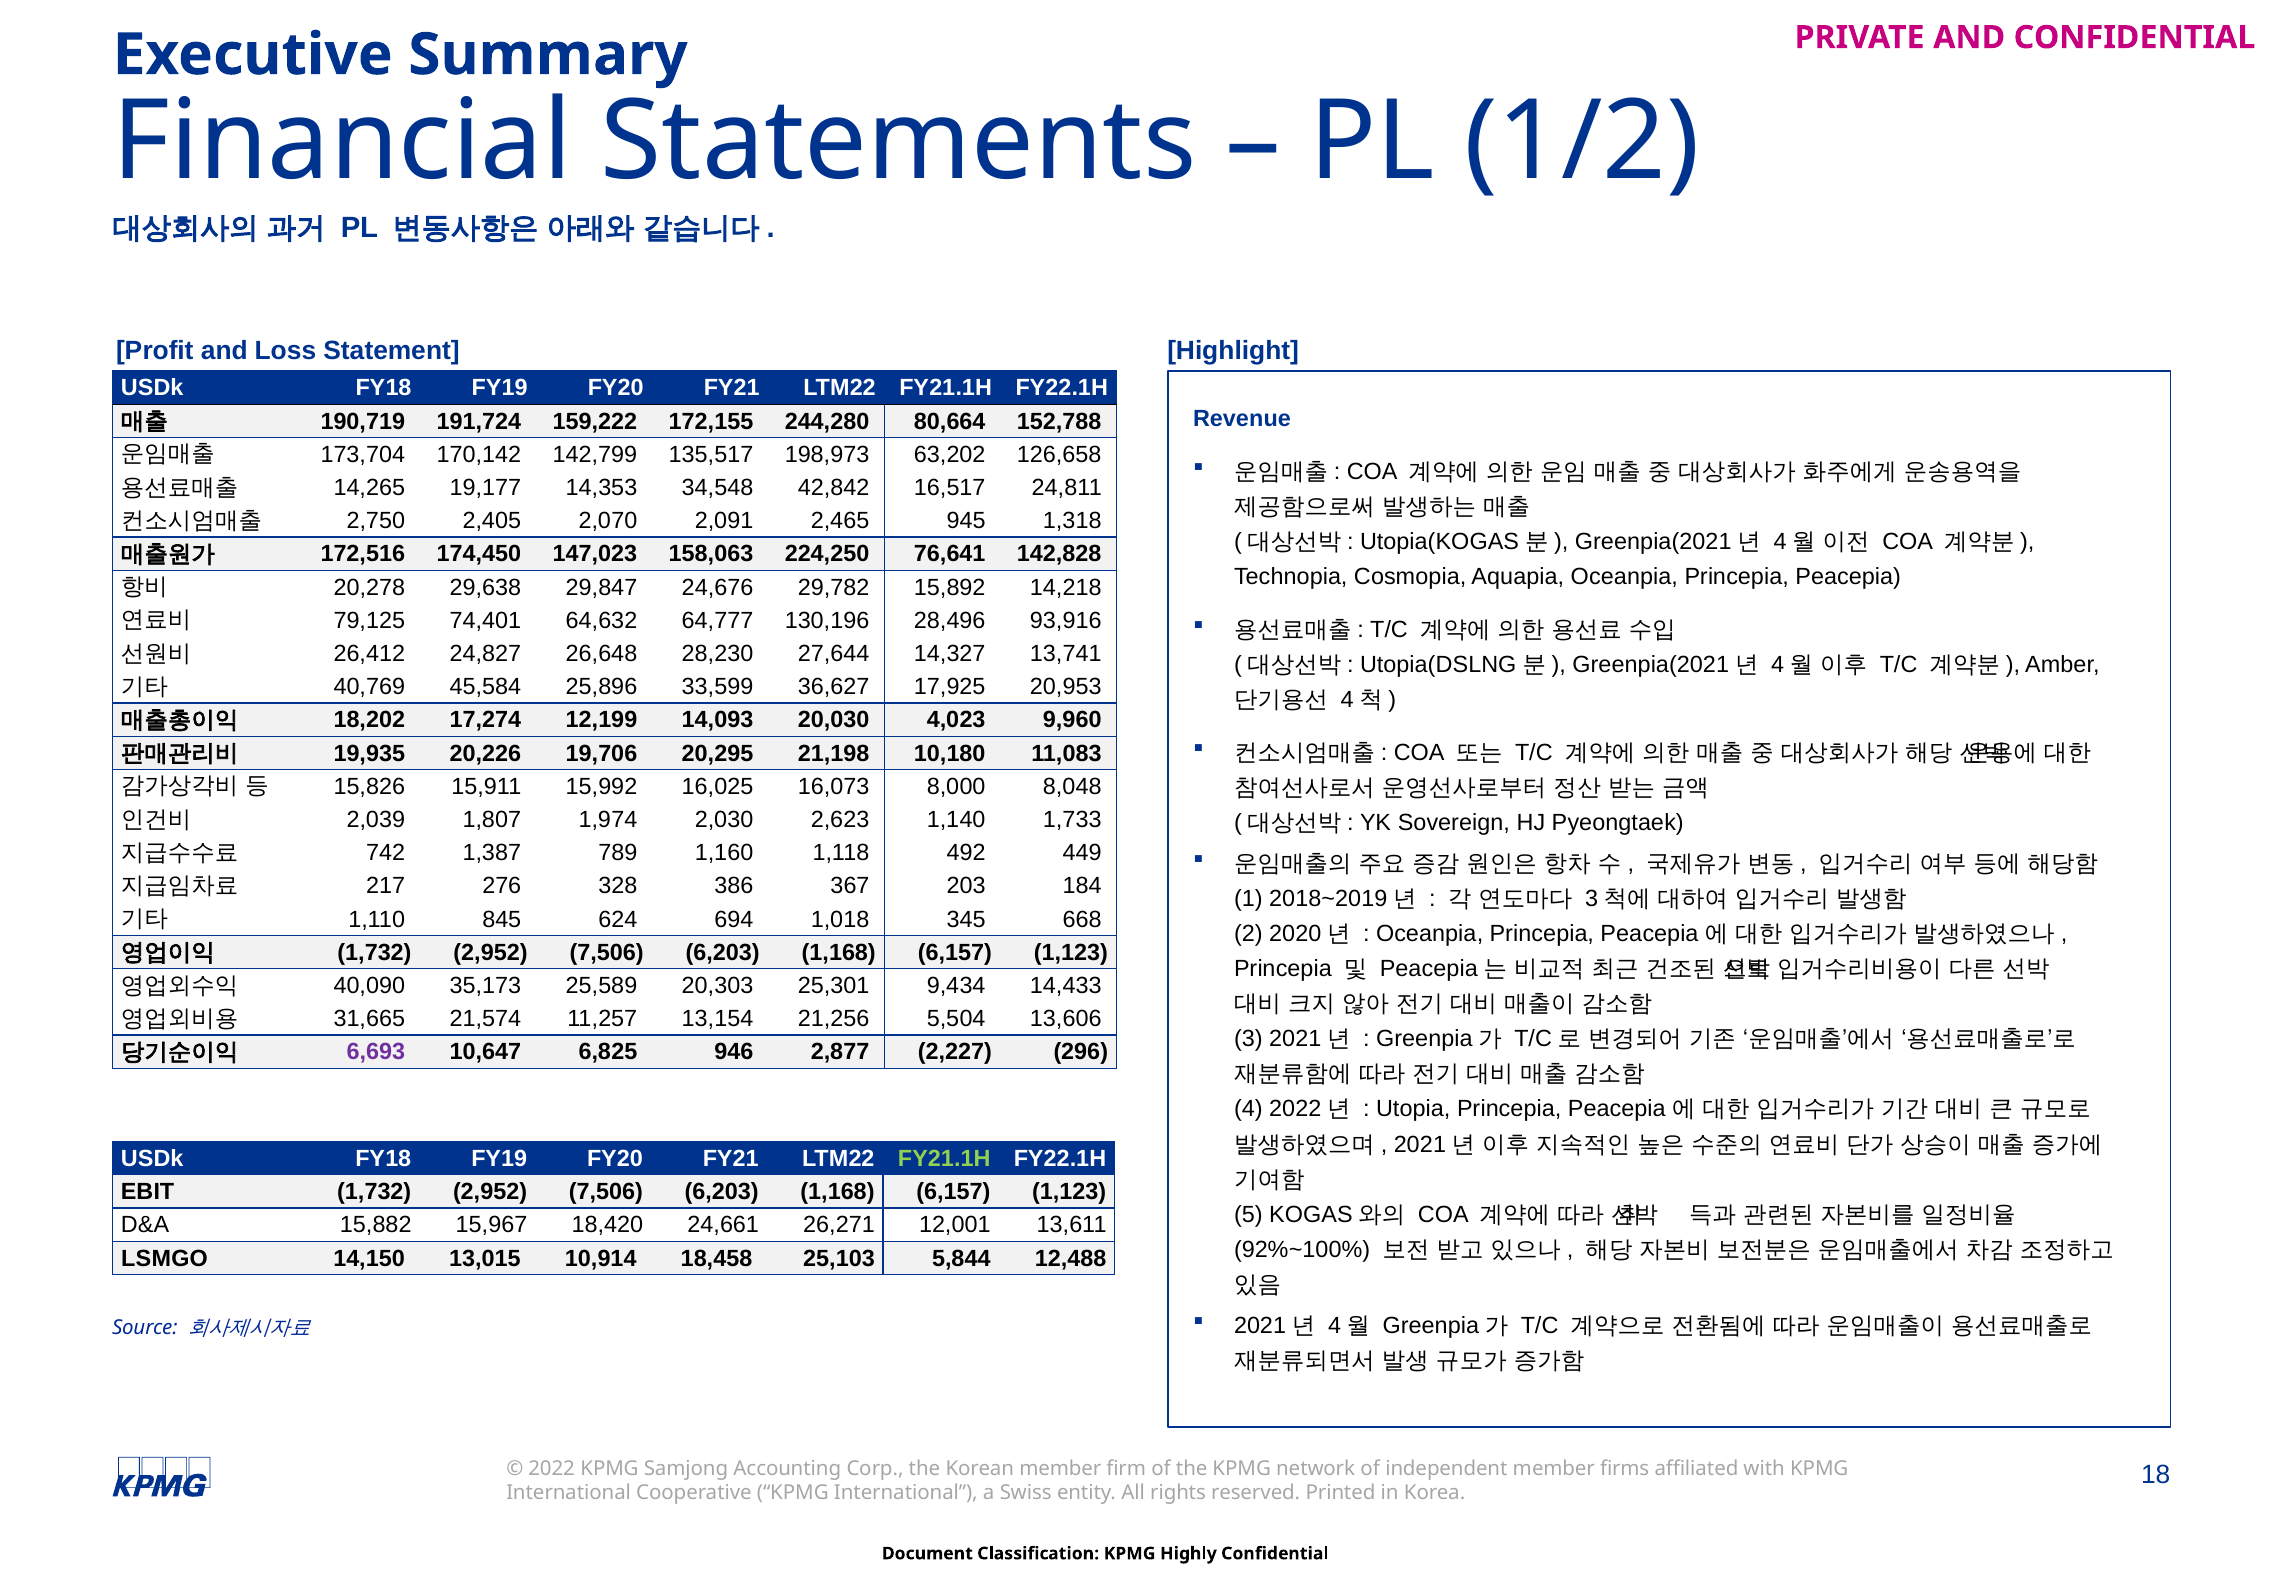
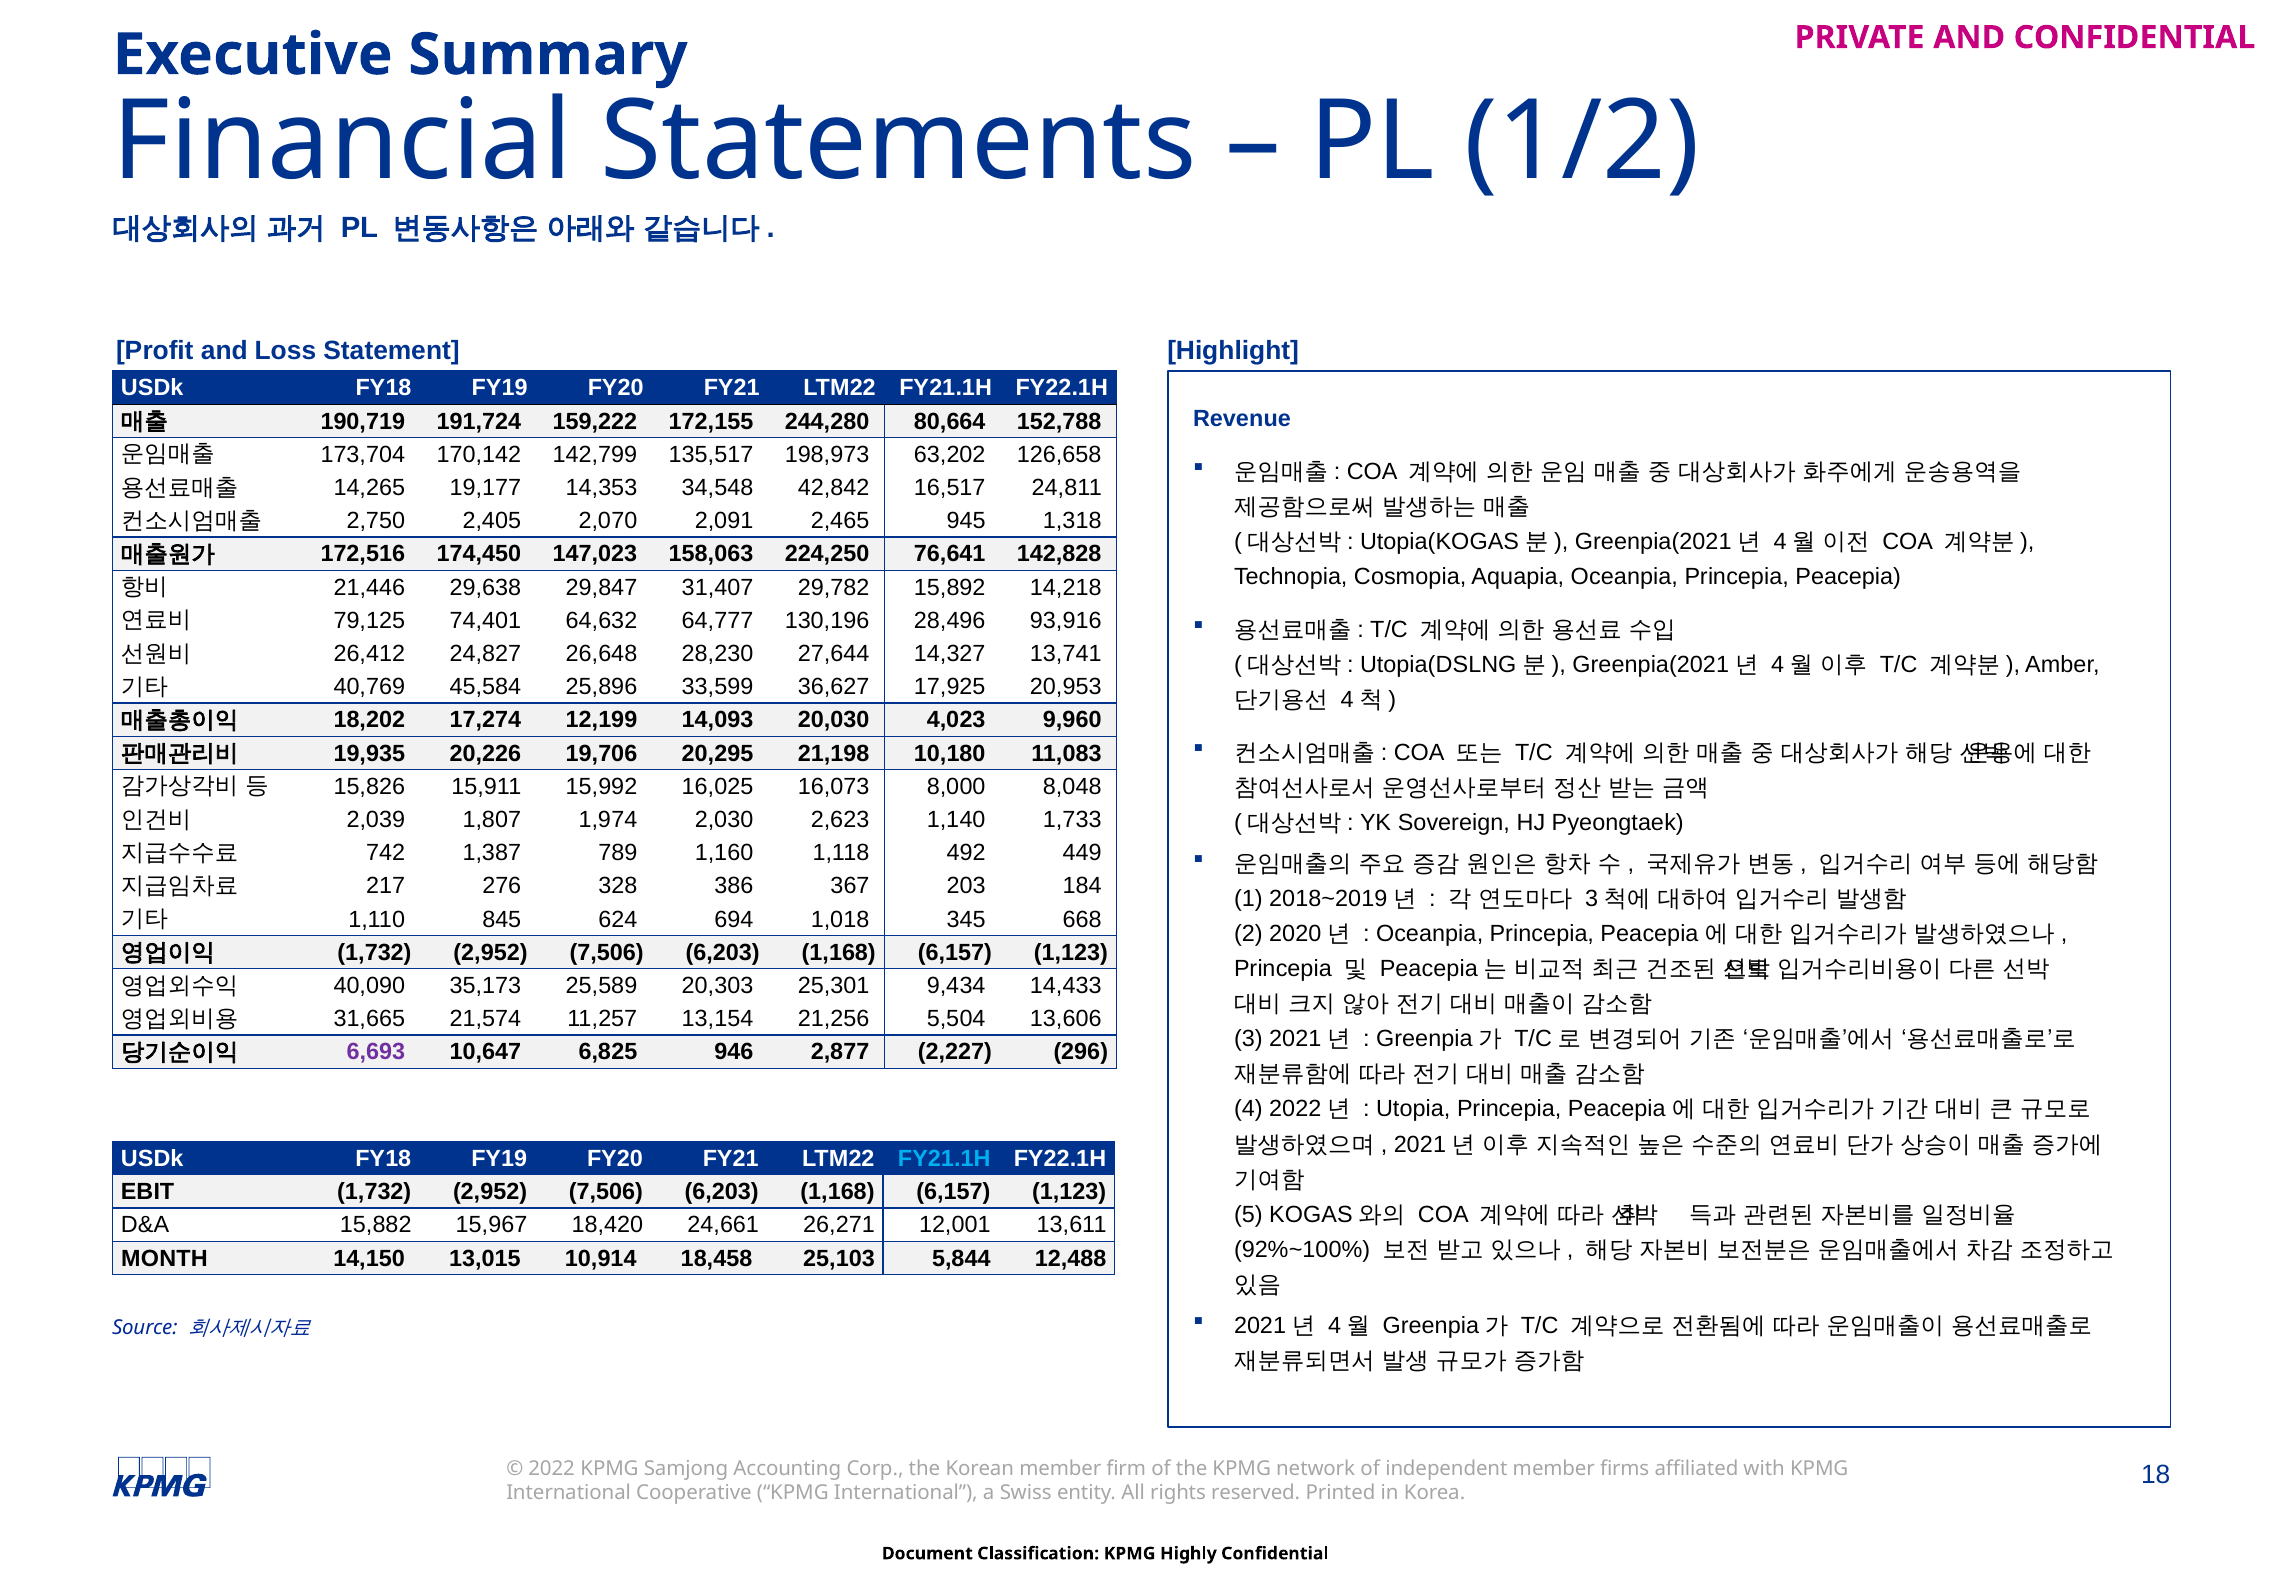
20,278: 20,278 -> 21,446 (369, 587)
24,676: 24,676 -> 31,407 (718, 587)
FY21.1H colour: light green -> light blue (944, 1158)
LSMGO: LSMGO -> MONTH (165, 1258)
